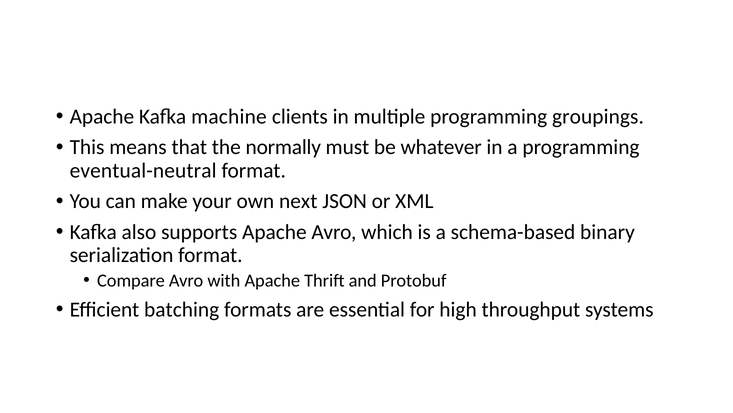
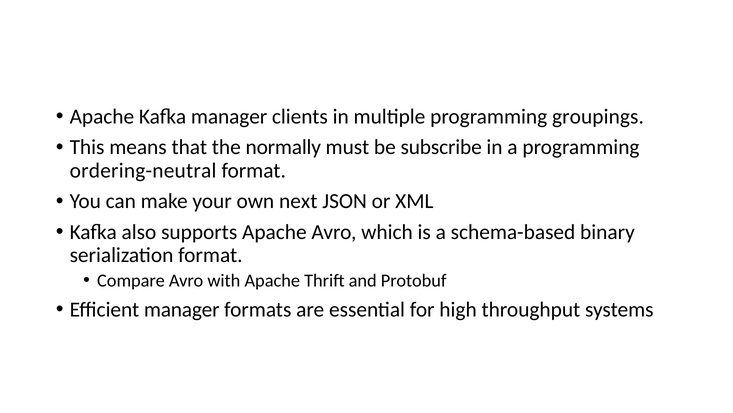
Kafka machine: machine -> manager (229, 116)
whatever: whatever -> subscribe (441, 147)
eventual-neutral: eventual-neutral -> ordering-neutral (143, 170)
Efficient batching: batching -> manager (182, 309)
